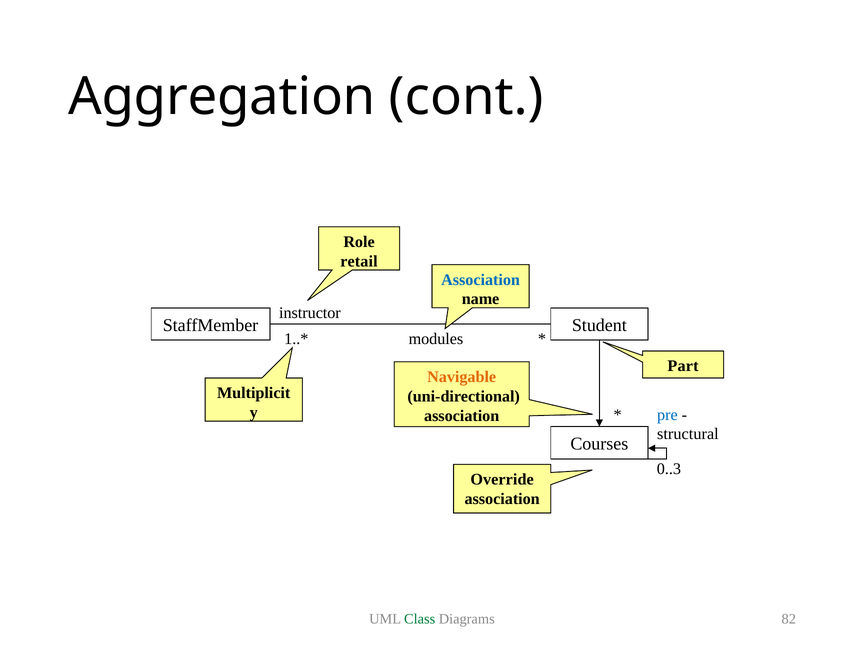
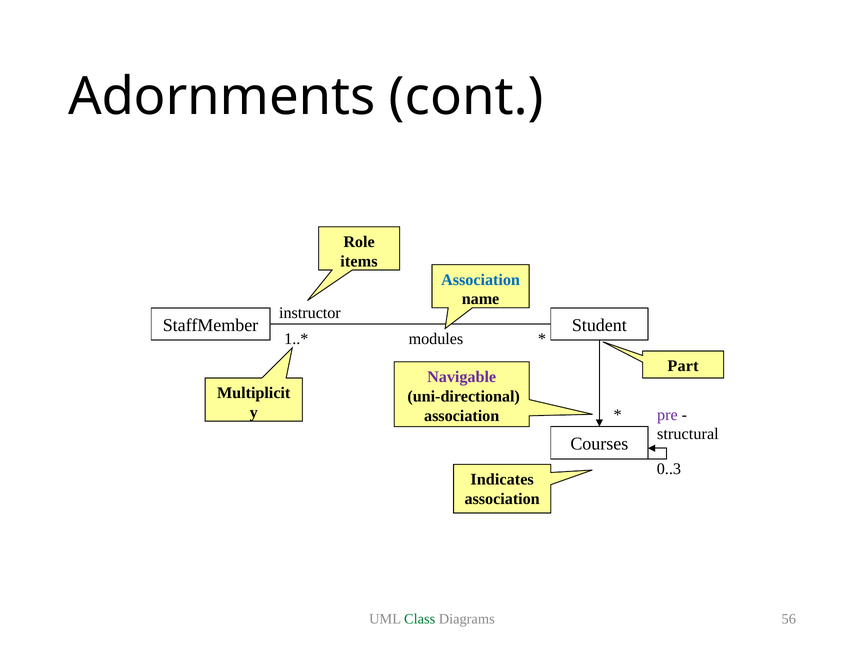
Aggregation: Aggregation -> Adornments (222, 97)
retail: retail -> items (359, 261)
Navigable colour: orange -> purple (462, 377)
pre colour: blue -> purple (667, 415)
Override: Override -> Indicates (502, 480)
82: 82 -> 56 (789, 619)
